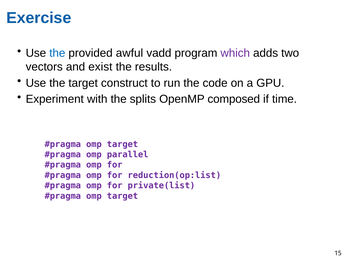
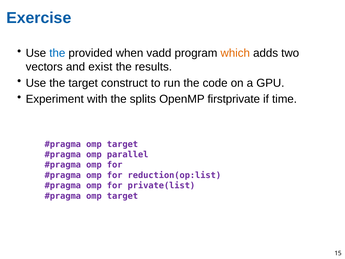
awful: awful -> when (130, 53)
which colour: purple -> orange (235, 53)
composed: composed -> firstprivate (234, 99)
